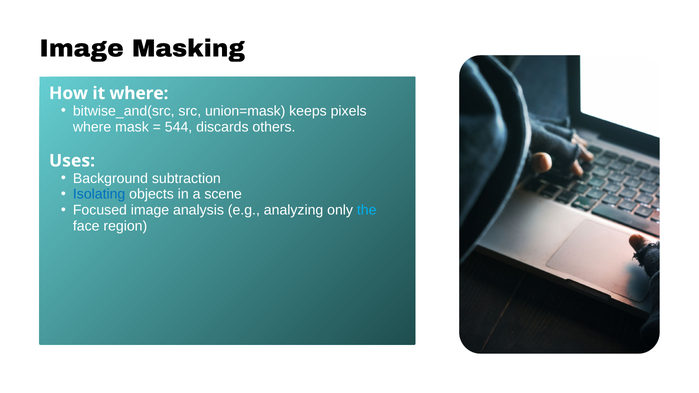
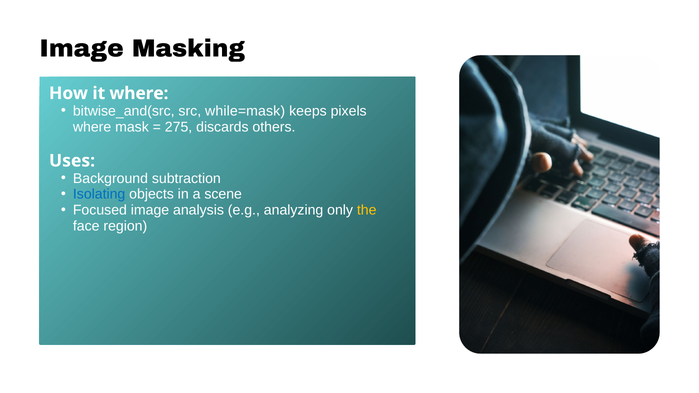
union=mask: union=mask -> while=mask (245, 111)
544: 544 -> 275 (179, 127)
the colour: light blue -> yellow (367, 210)
